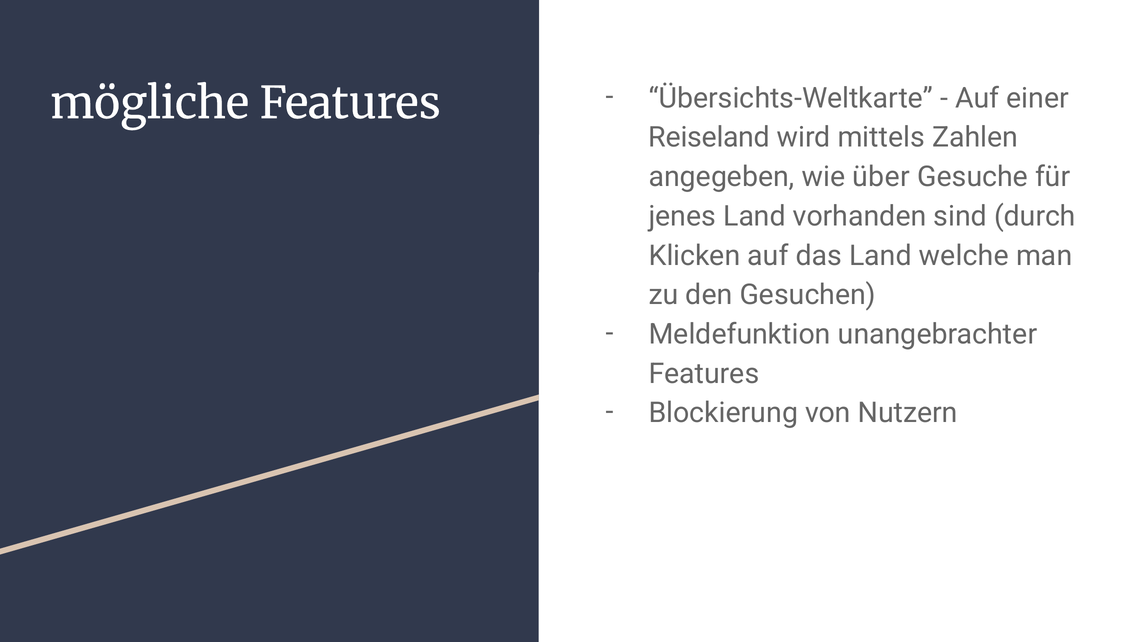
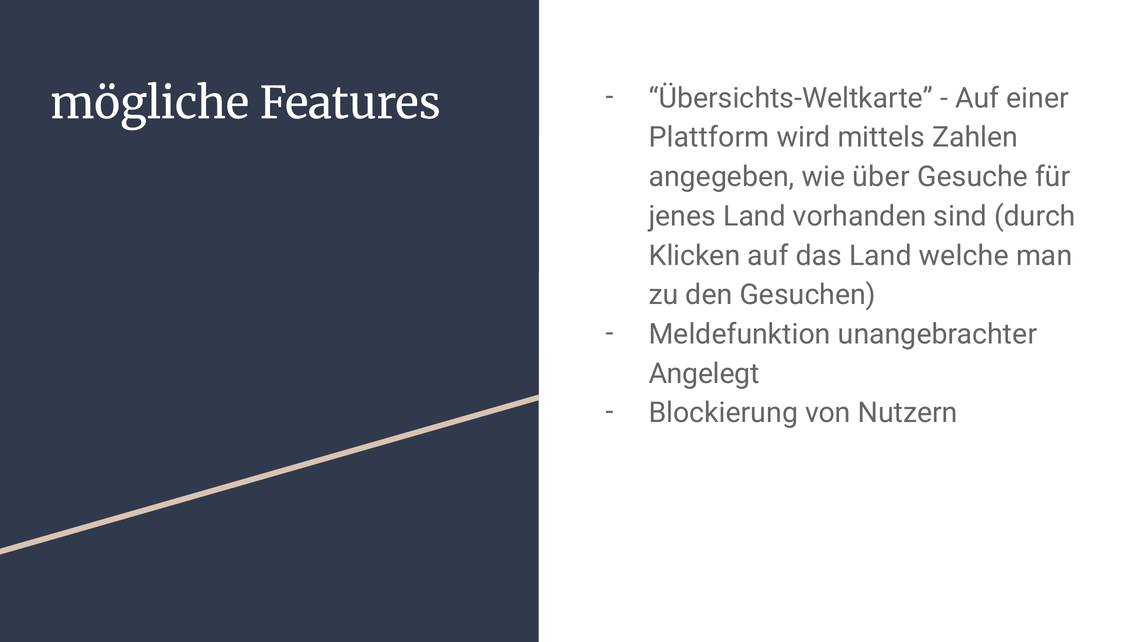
Reiseland: Reiseland -> Plattform (709, 138)
Features: Features -> Angelegt (704, 374)
